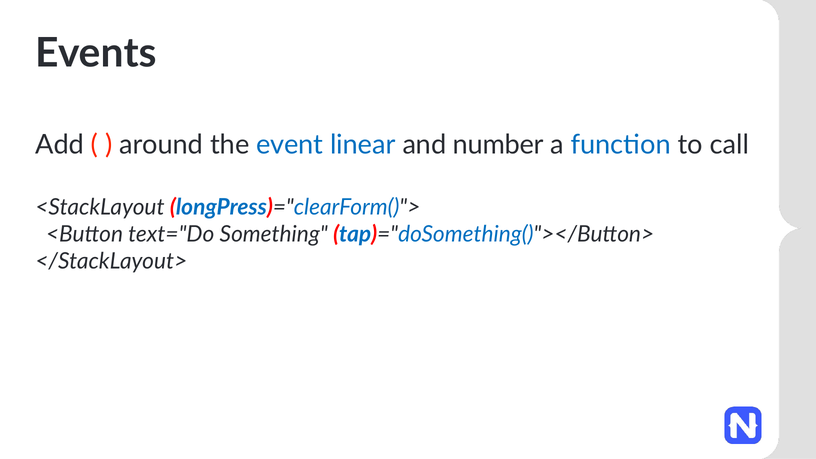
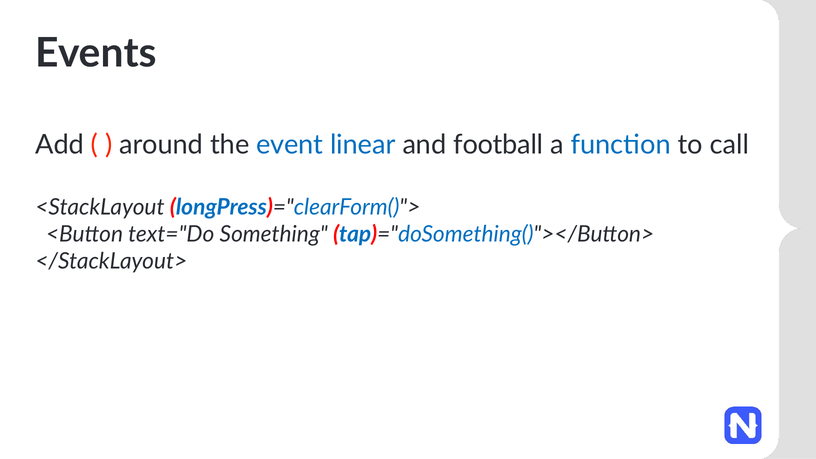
number: number -> football (498, 145)
